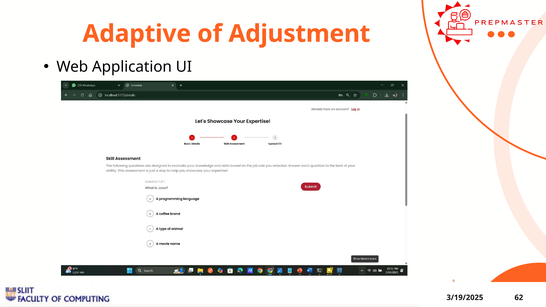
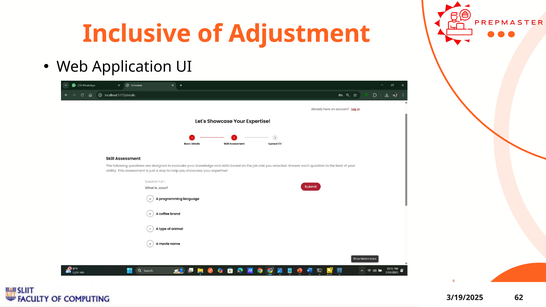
Adaptive: Adaptive -> Inclusive (137, 34)
